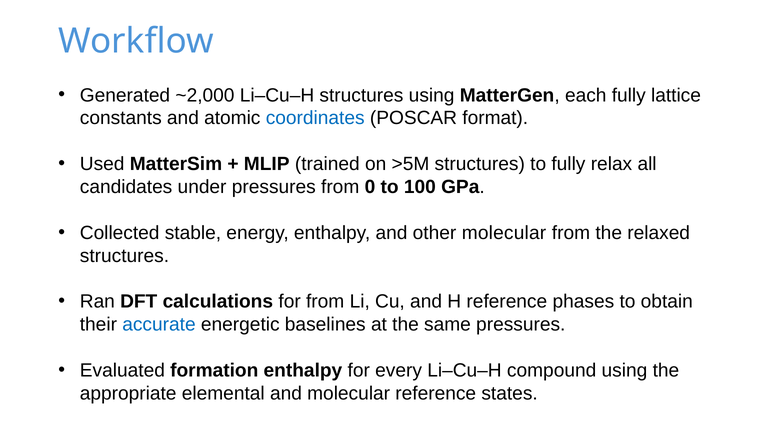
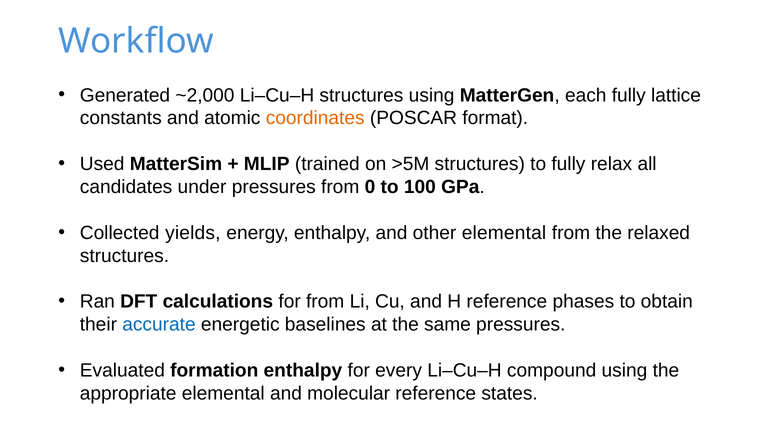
coordinates colour: blue -> orange (315, 118)
stable: stable -> yields (193, 233)
other molecular: molecular -> elemental (504, 233)
